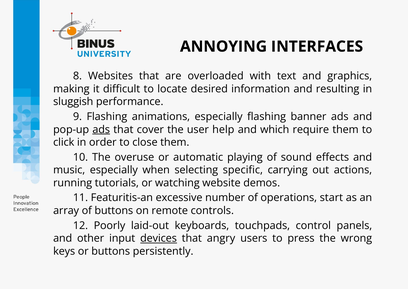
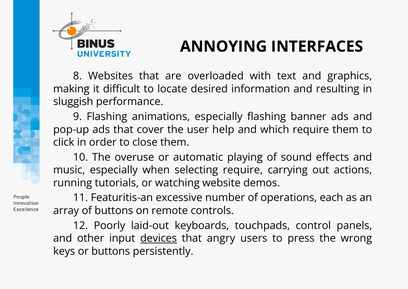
ads underline: present -> none (101, 129)
selecting specific: specific -> require (243, 170)
start: start -> each (331, 198)
